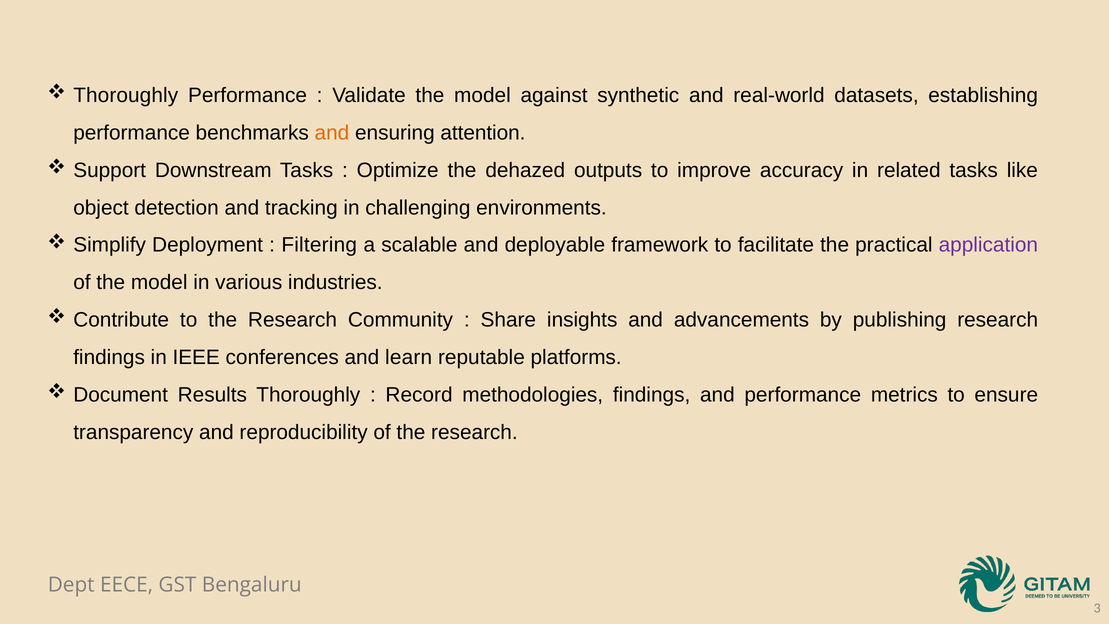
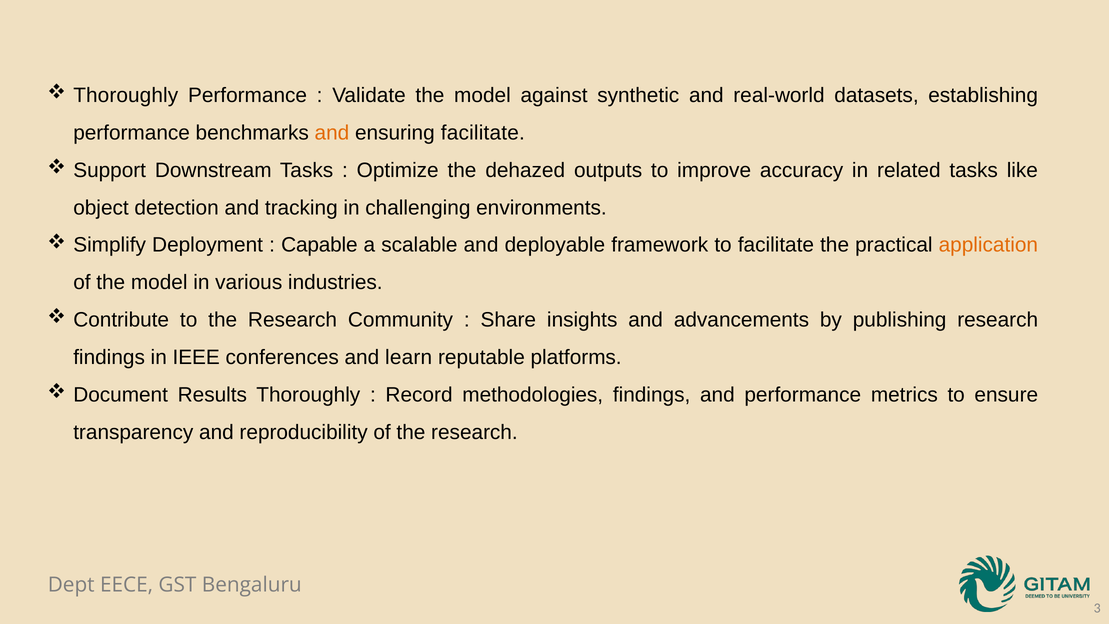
ensuring attention: attention -> facilitate (483, 133)
Filtering: Filtering -> Capable (319, 245)
application colour: purple -> orange (988, 245)
